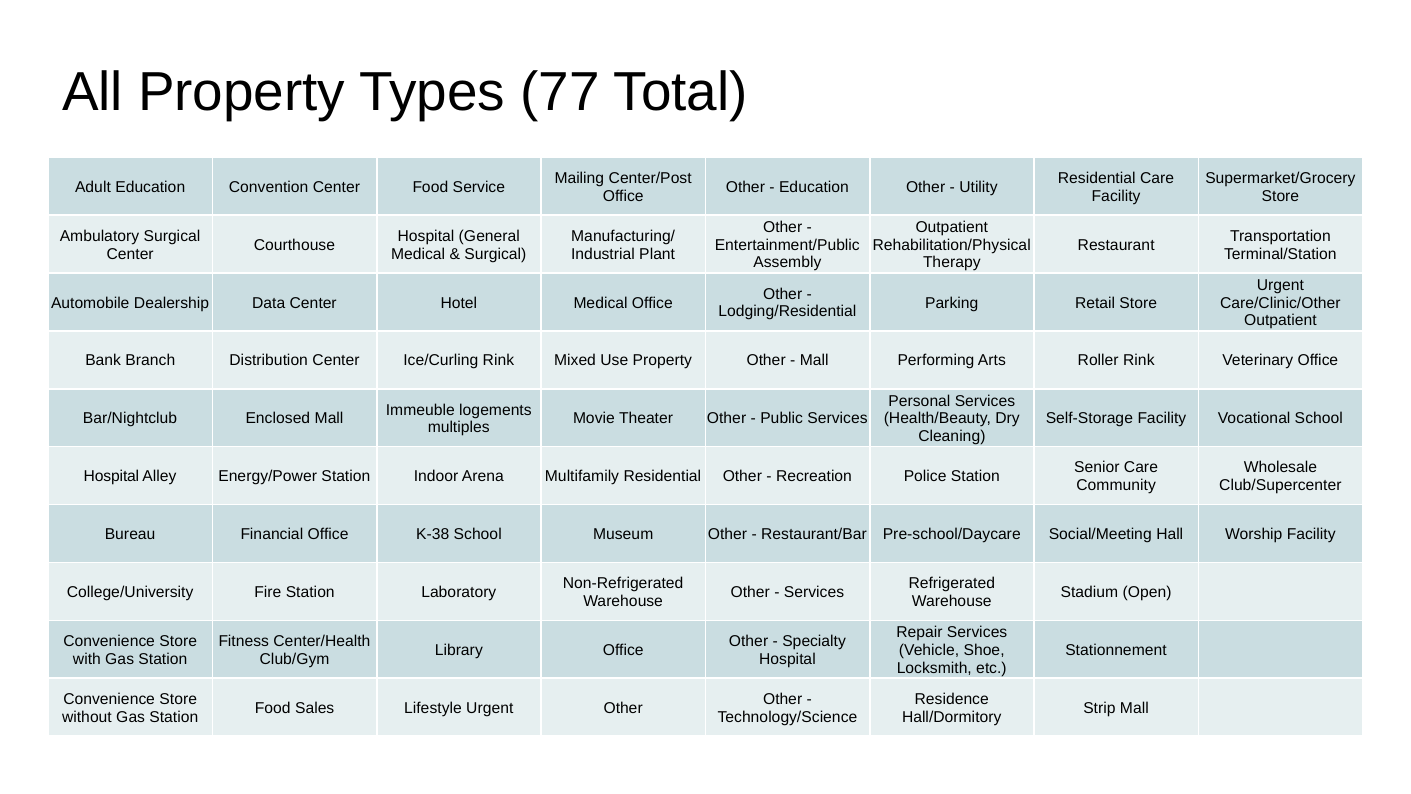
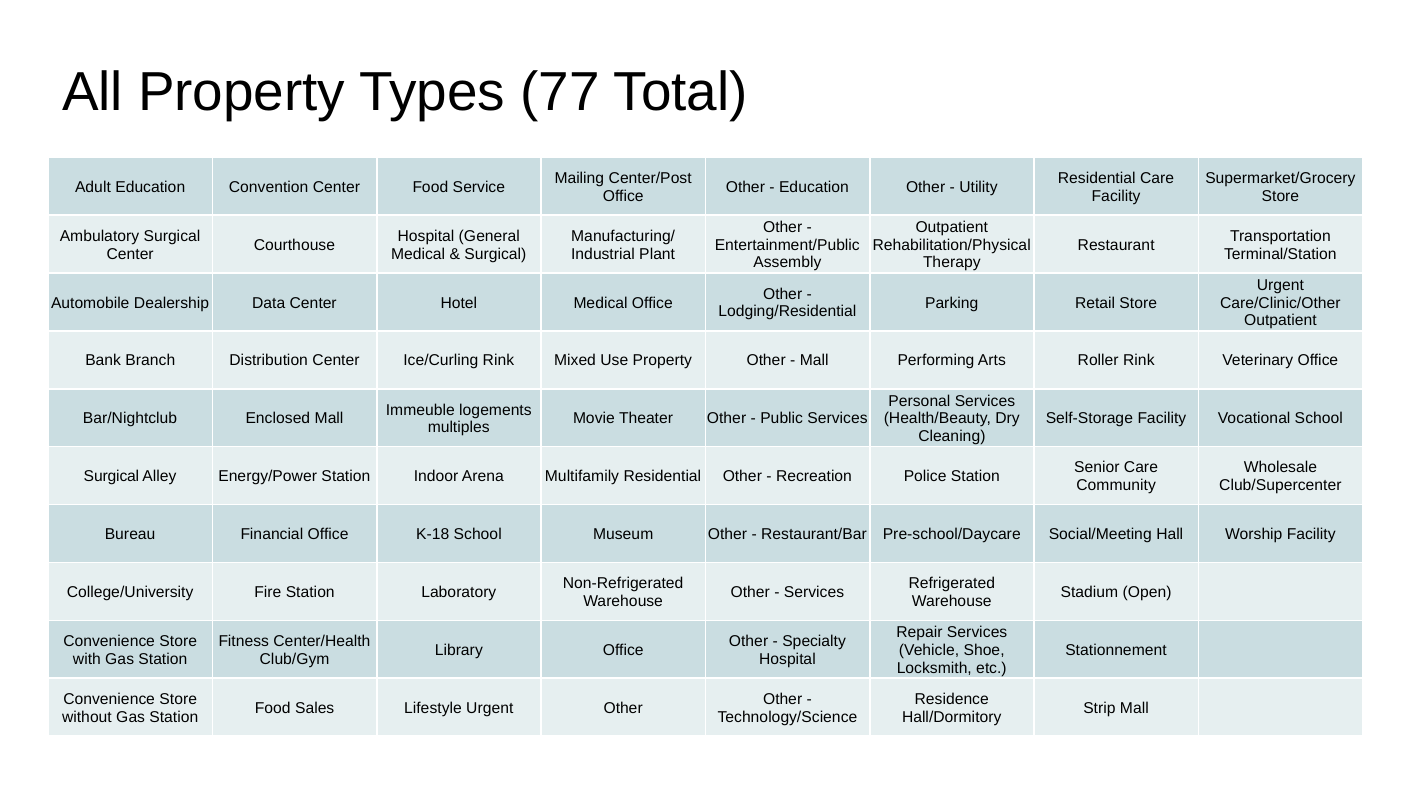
Hospital: Hospital -> Surgical (111, 476)
K-38: K-38 -> K-18 (433, 534)
